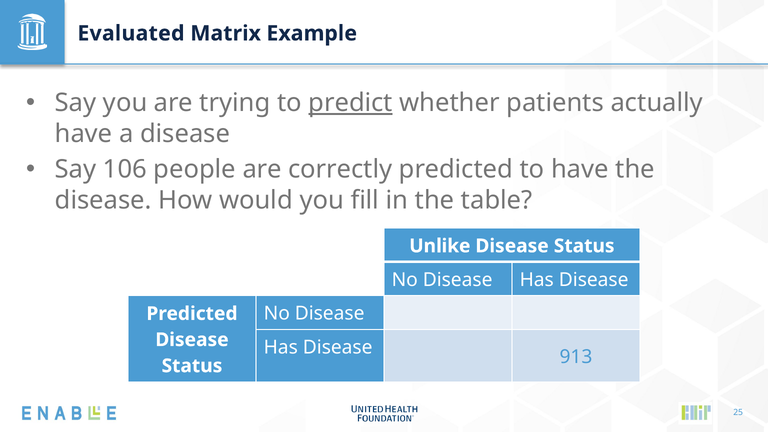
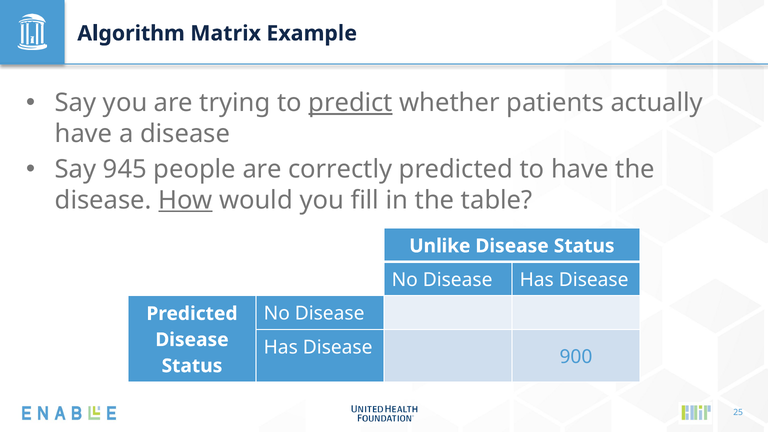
Evaluated: Evaluated -> Algorithm (131, 33)
106: 106 -> 945 (125, 170)
How underline: none -> present (186, 200)
913: 913 -> 900 (576, 357)
